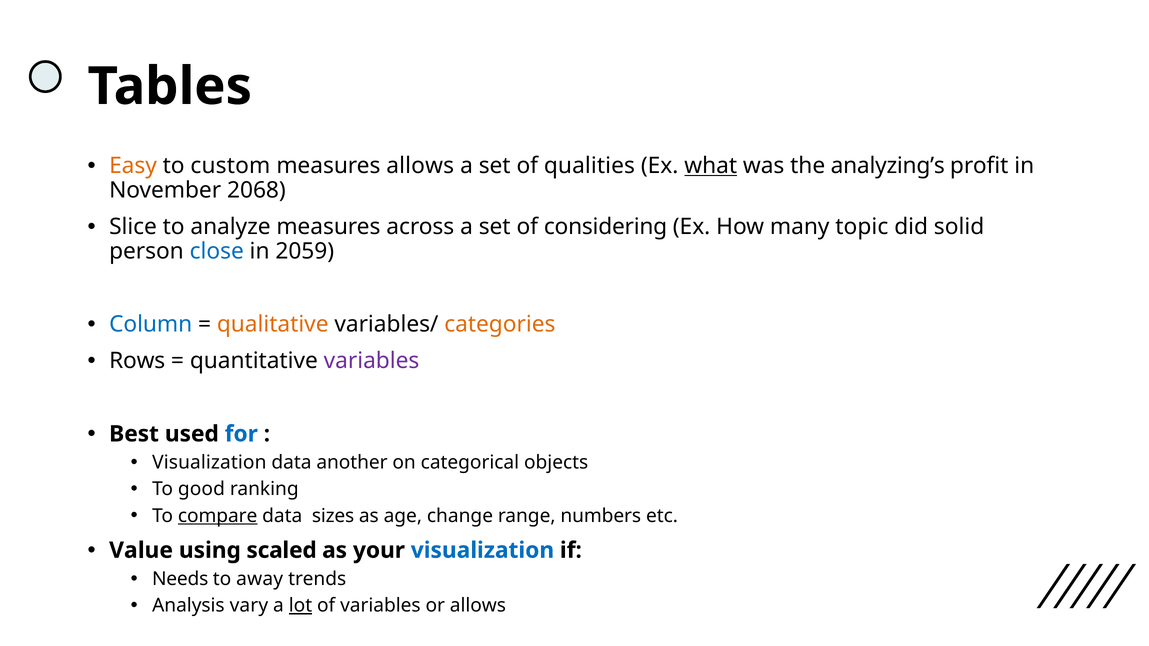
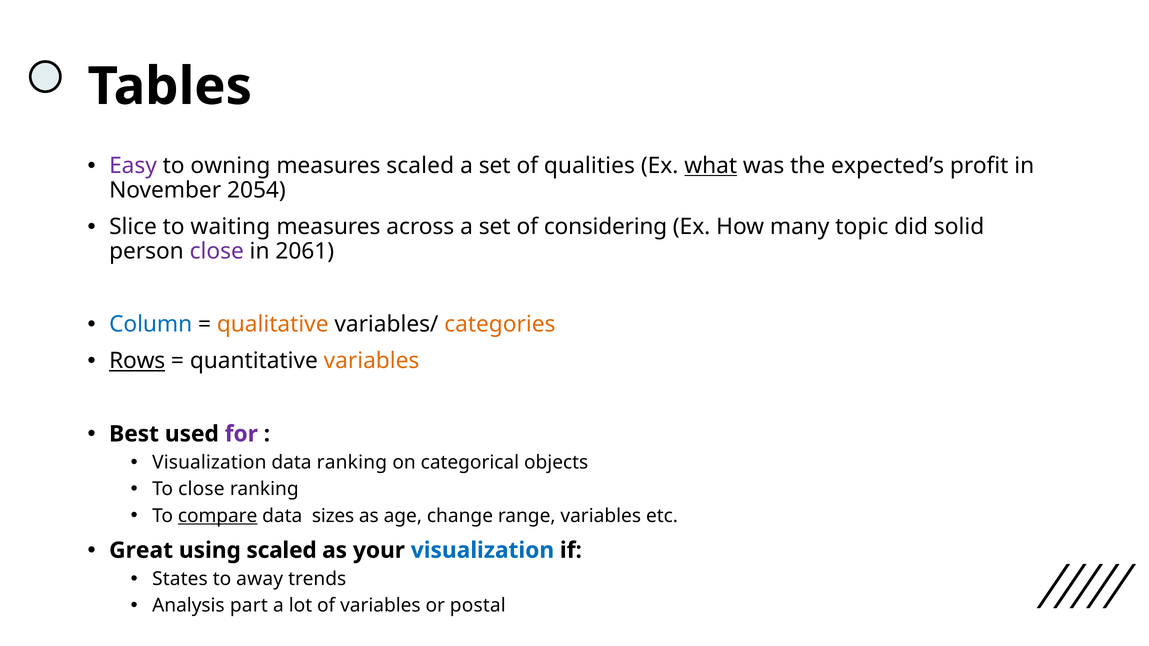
Easy colour: orange -> purple (133, 166)
custom: custom -> owning (230, 166)
measures allows: allows -> scaled (420, 166)
analyzing’s: analyzing’s -> expected’s (888, 166)
2068: 2068 -> 2054 (256, 190)
analyze: analyze -> waiting (230, 227)
close colour: blue -> purple (217, 251)
2059: 2059 -> 2061 (305, 251)
Rows underline: none -> present (137, 361)
variables colour: purple -> orange (372, 361)
for colour: blue -> purple (241, 434)
data another: another -> ranking (352, 463)
To good: good -> close (201, 489)
range numbers: numbers -> variables (601, 516)
Value: Value -> Great (141, 551)
Needs: Needs -> States (180, 579)
vary: vary -> part (249, 606)
lot underline: present -> none (300, 606)
or allows: allows -> postal (478, 606)
